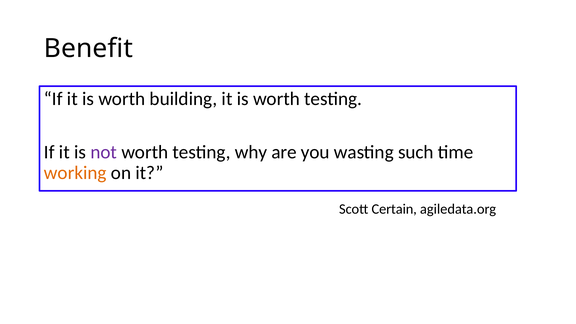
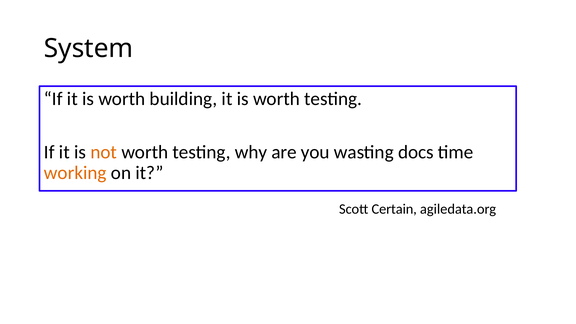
Benefit: Benefit -> System (89, 48)
not colour: purple -> orange (104, 152)
such: such -> docs (416, 152)
